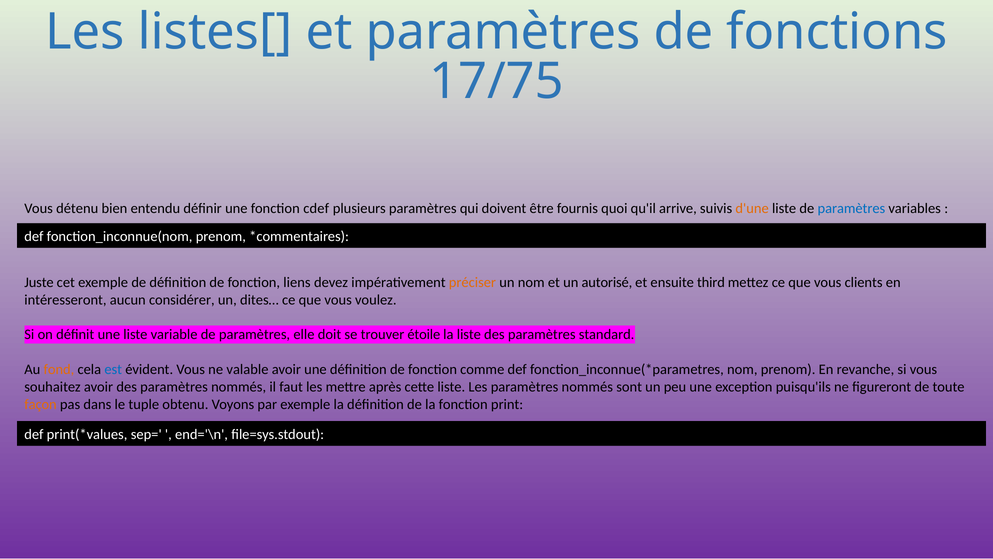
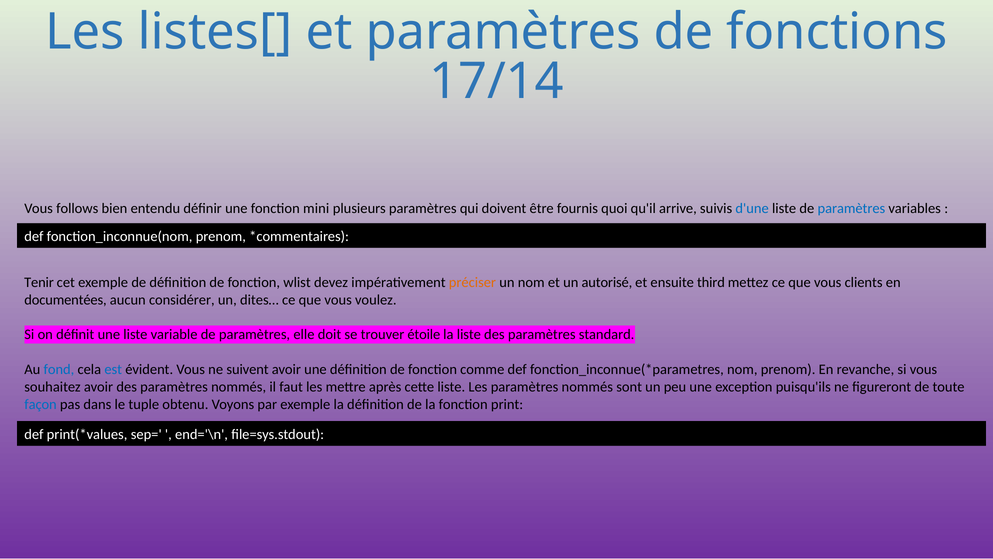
17/75: 17/75 -> 17/14 (497, 81)
détenu: détenu -> follows (77, 208)
cdef: cdef -> mini (316, 208)
d'une colour: orange -> blue (752, 208)
Juste: Juste -> Tenir (39, 282)
liens: liens -> wlist (297, 282)
intéresseront: intéresseront -> documentées (65, 300)
fond colour: orange -> blue (59, 369)
valable: valable -> suivent (248, 369)
façon colour: orange -> blue (41, 404)
